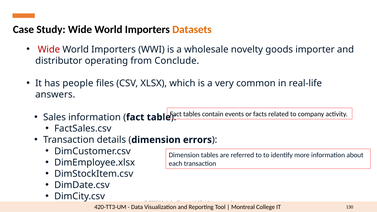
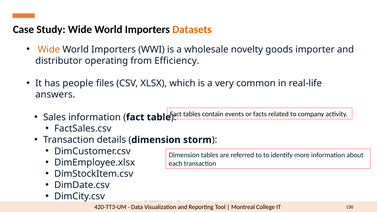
Wide colour: red -> orange (49, 49)
Conclude: Conclude -> Efficiency (177, 61)
errors: errors -> storm (197, 140)
